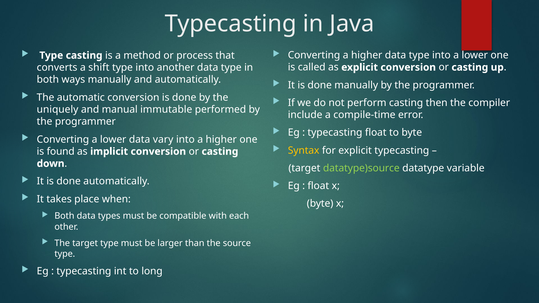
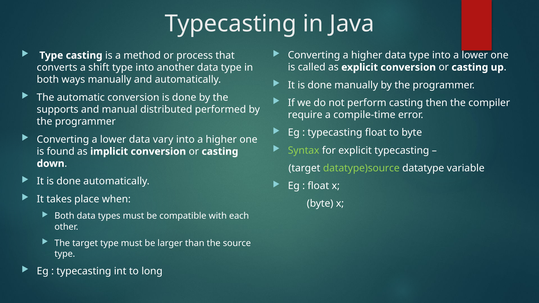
uniquely: uniquely -> supports (58, 110)
immutable: immutable -> distributed (166, 110)
include: include -> require (305, 115)
Syntax colour: yellow -> light green (304, 150)
